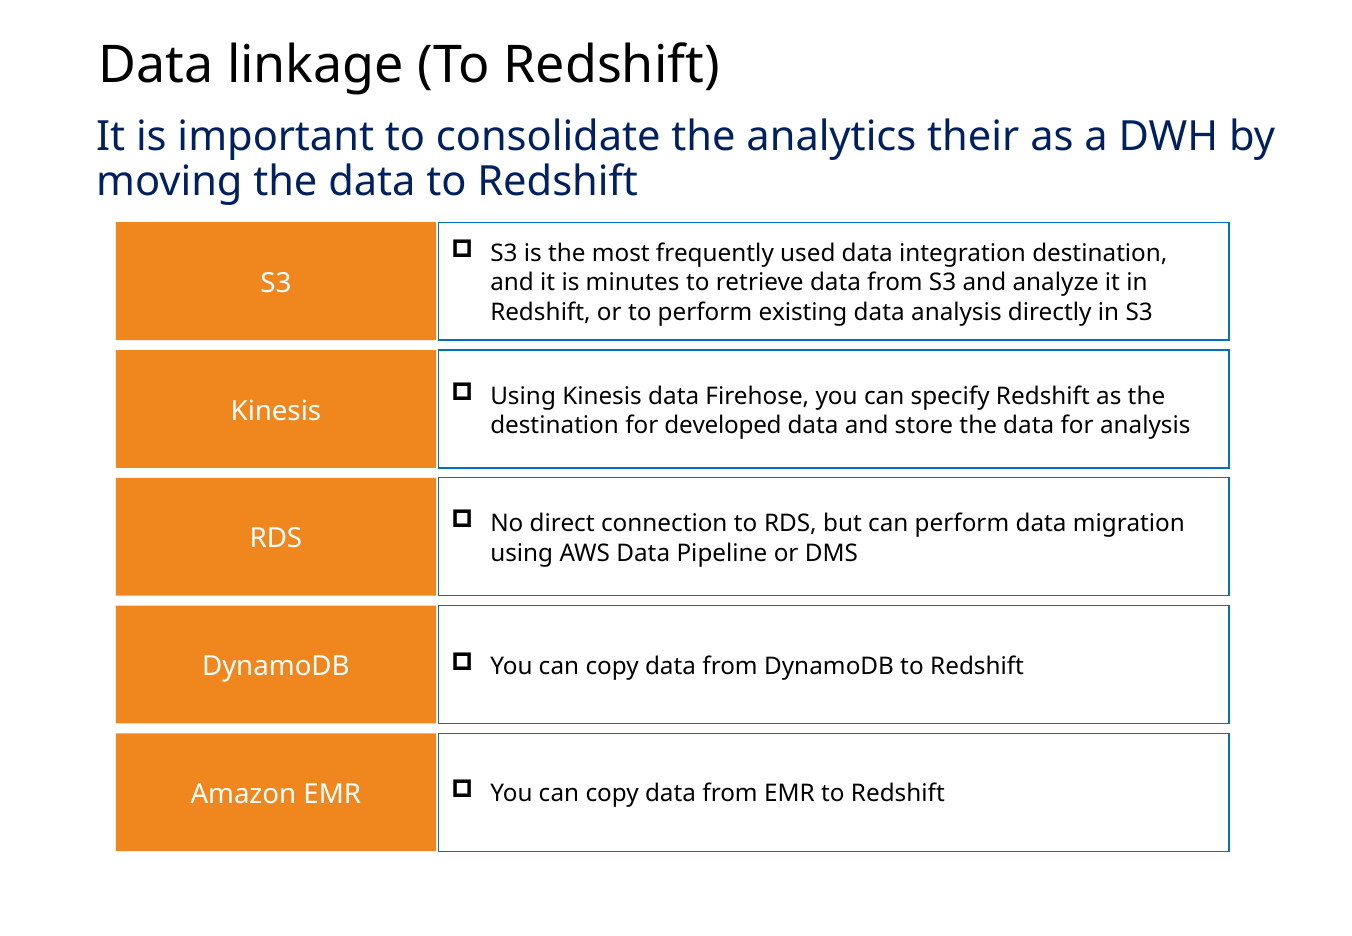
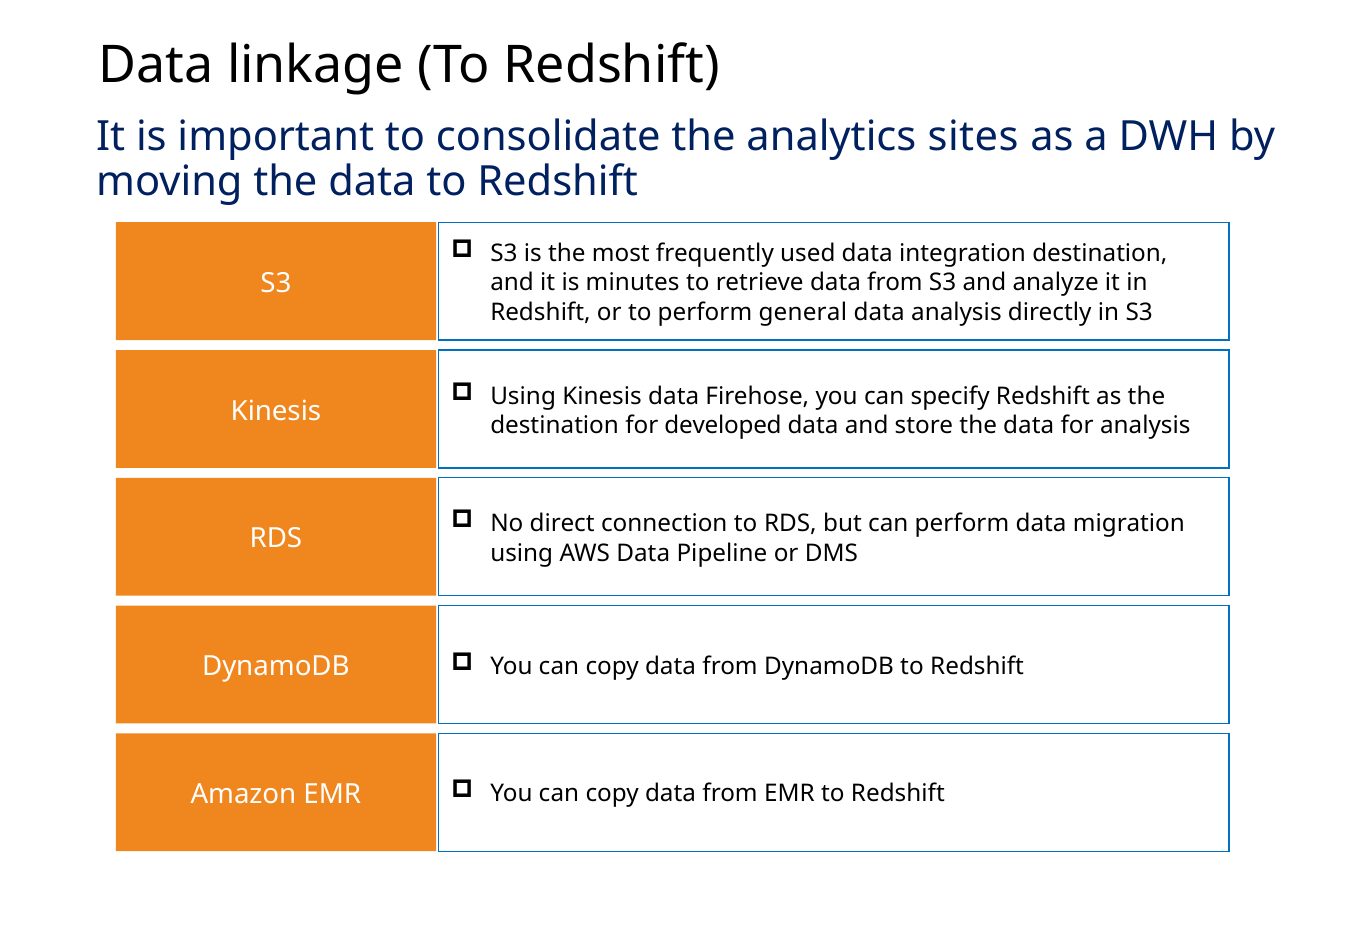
their: their -> sites (973, 136)
existing: existing -> general (803, 312)
